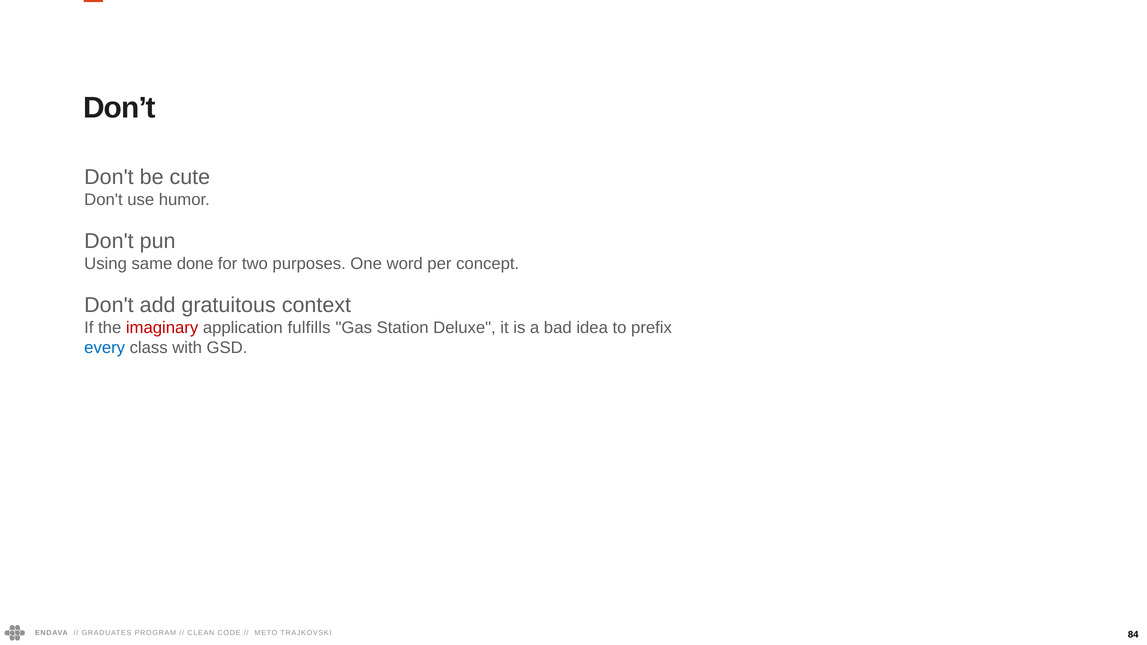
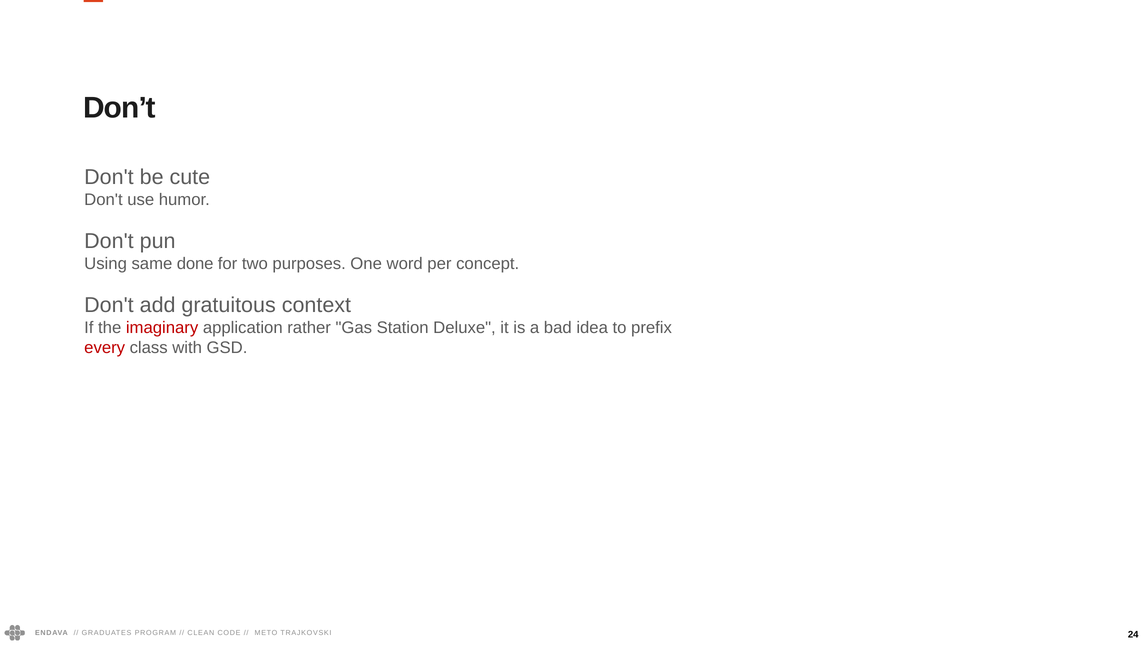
fulfills: fulfills -> rather (309, 328)
every colour: blue -> red (105, 348)
84: 84 -> 24 (1133, 635)
